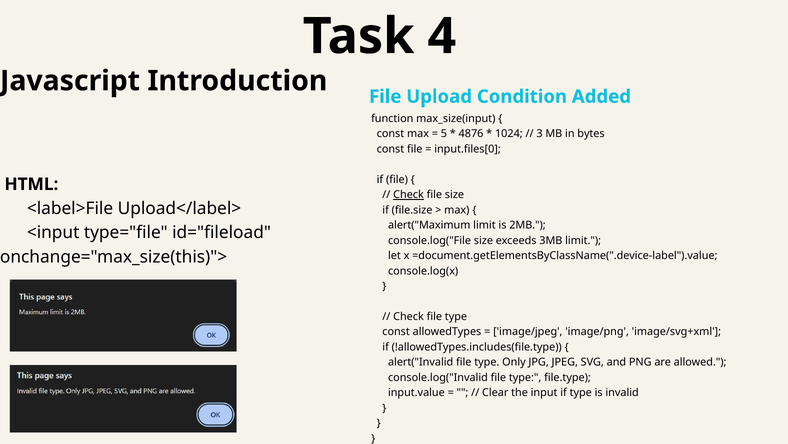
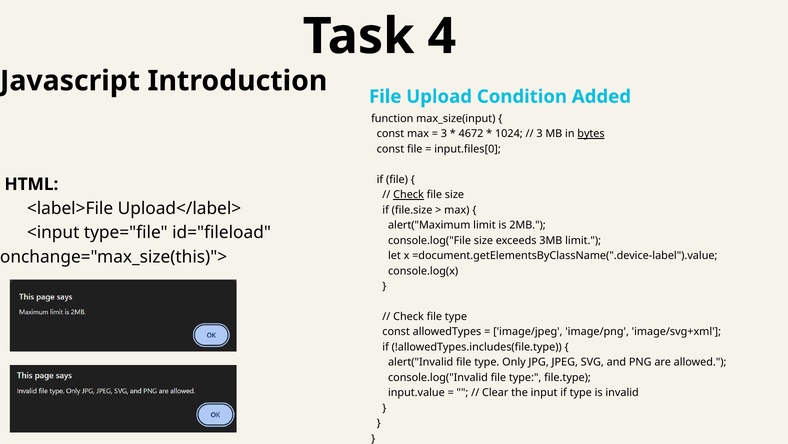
5: 5 -> 3 (444, 134)
4876: 4876 -> 4672 (471, 134)
bytes underline: none -> present (591, 134)
